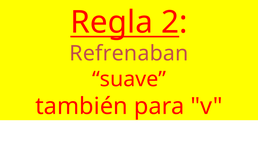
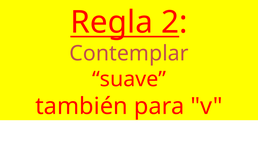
Refrenaban: Refrenaban -> Contemplar (129, 54)
